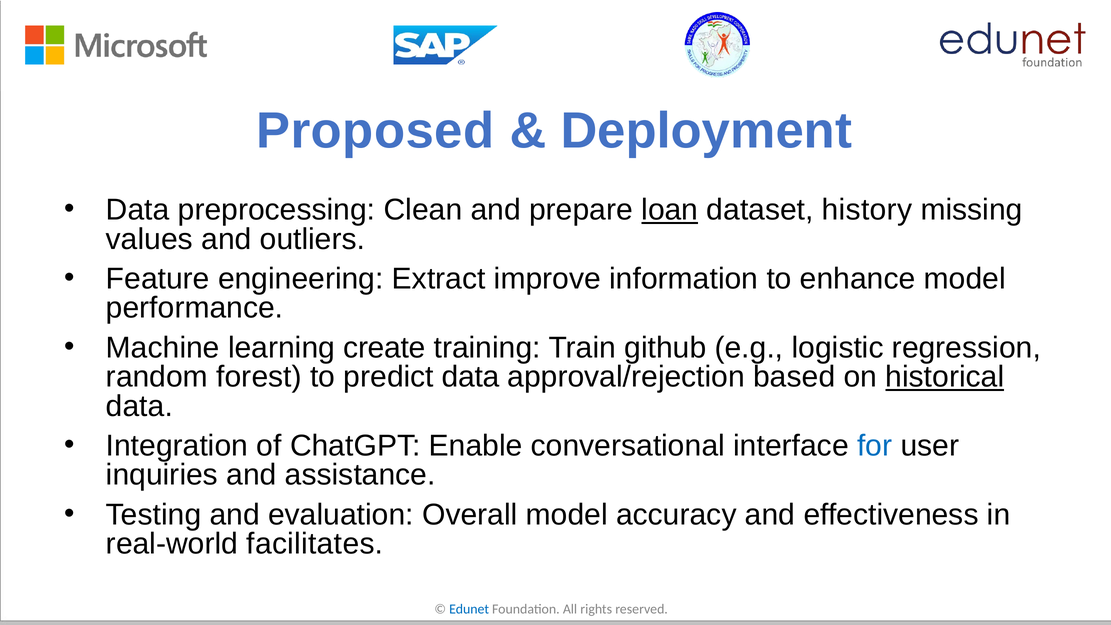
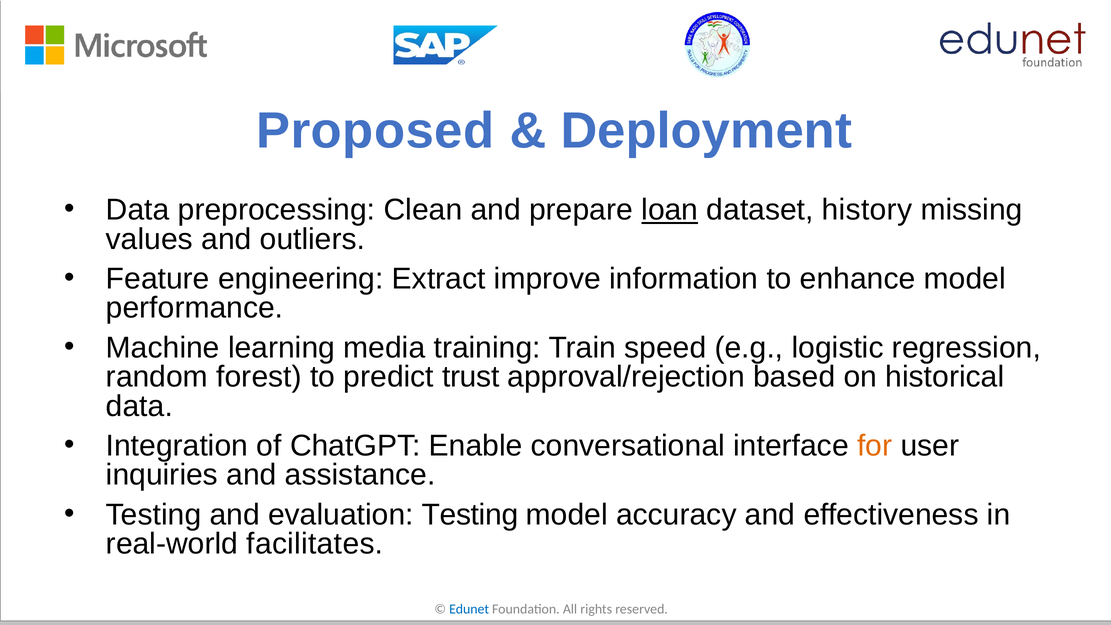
create: create -> media (384, 348)
github: github -> speed (665, 348)
predict data: data -> trust (471, 377)
historical underline: present -> none (945, 377)
for colour: blue -> orange (875, 446)
evaluation Overall: Overall -> Testing (470, 515)
